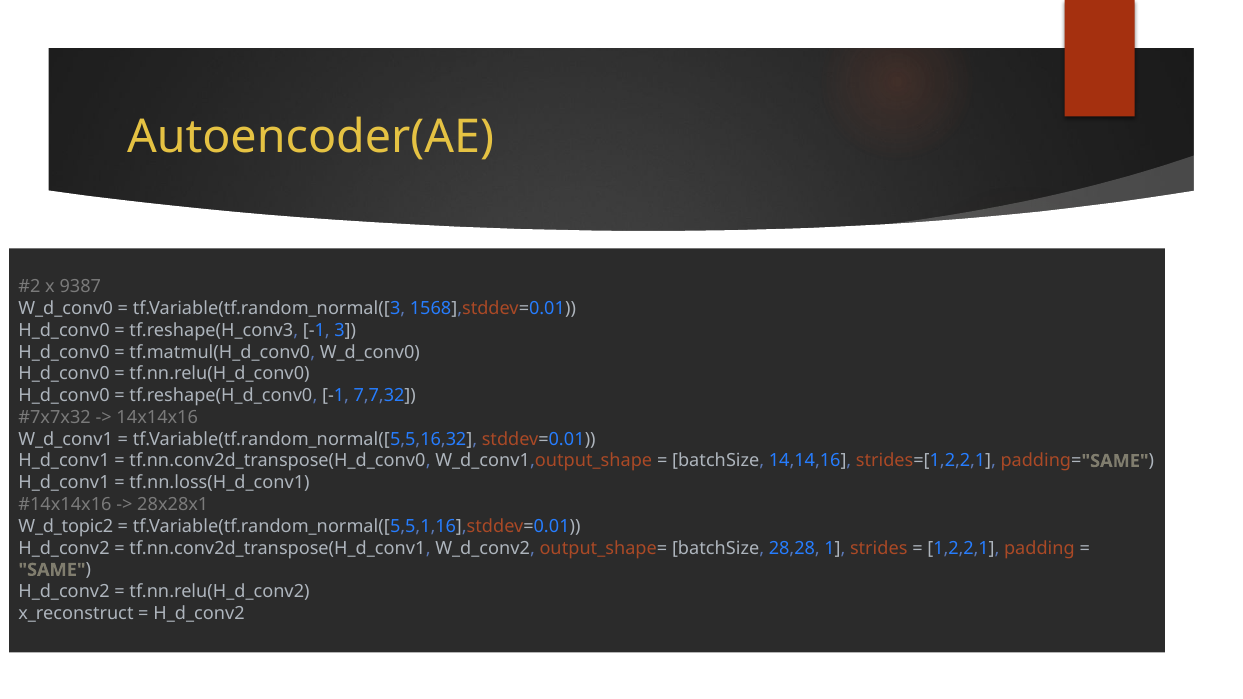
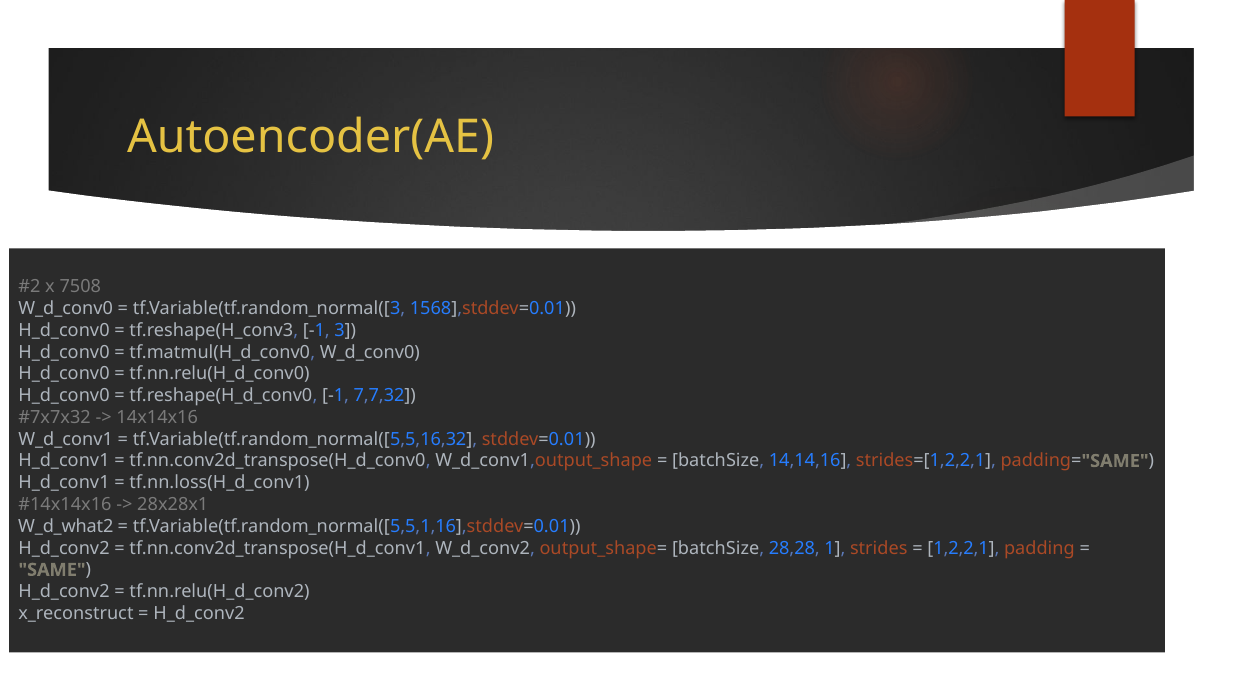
9387: 9387 -> 7508 (80, 287)
W_d_topic2: W_d_topic2 -> W_d_what2 (66, 526)
